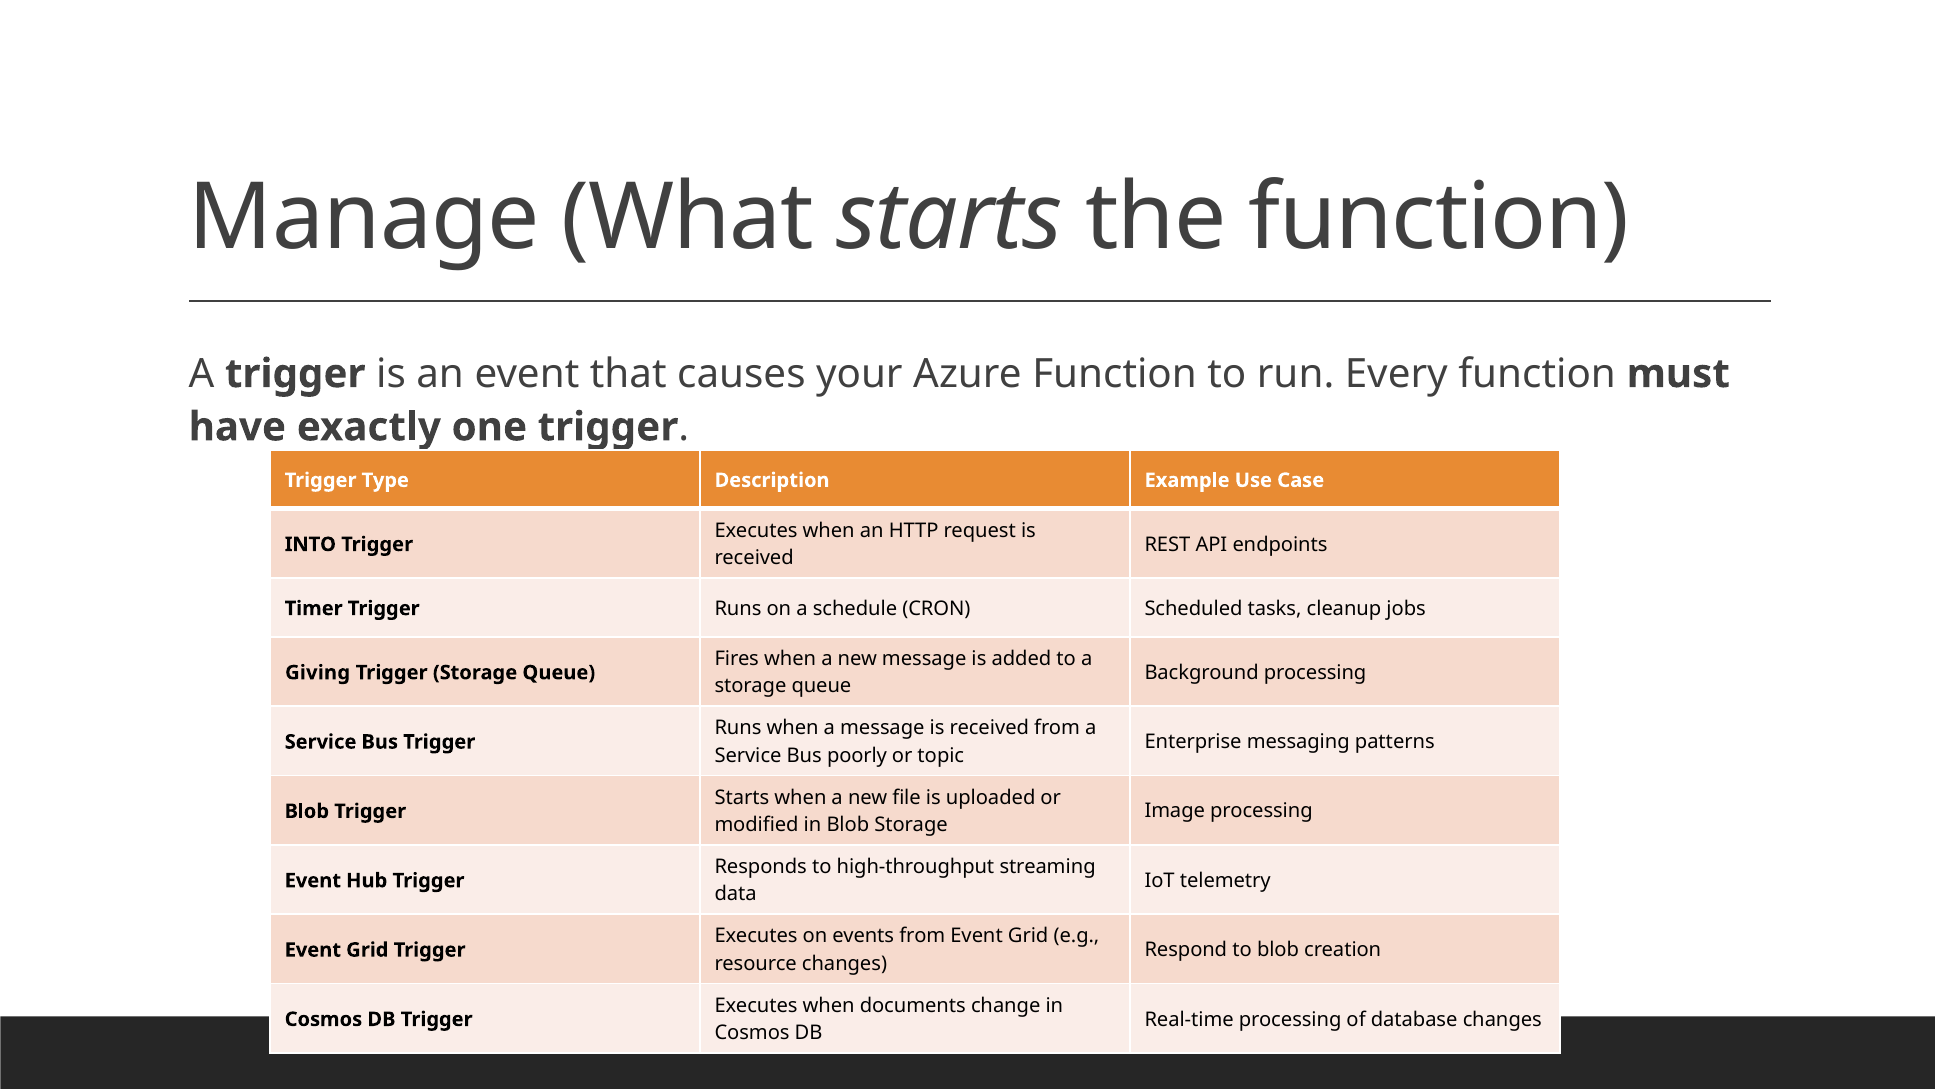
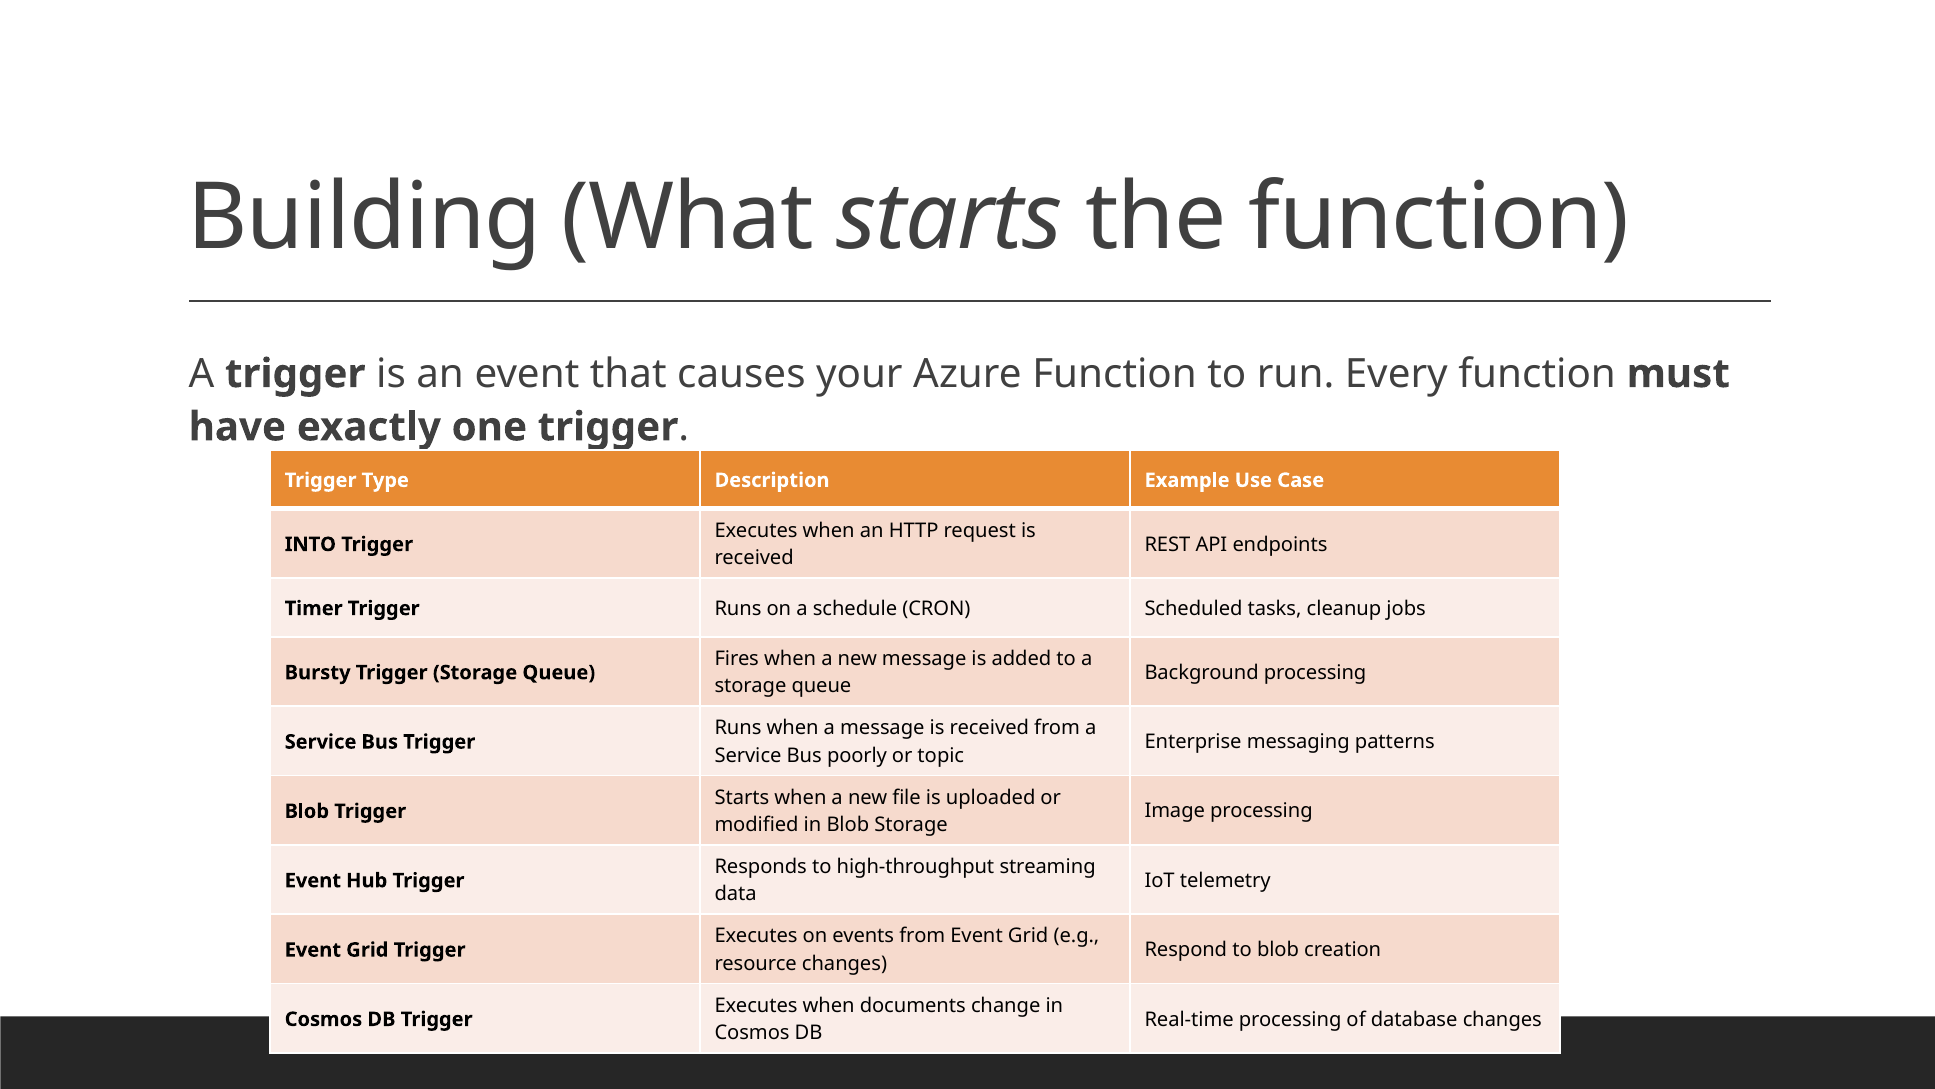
Manage: Manage -> Building (364, 218)
Giving: Giving -> Bursty (318, 672)
